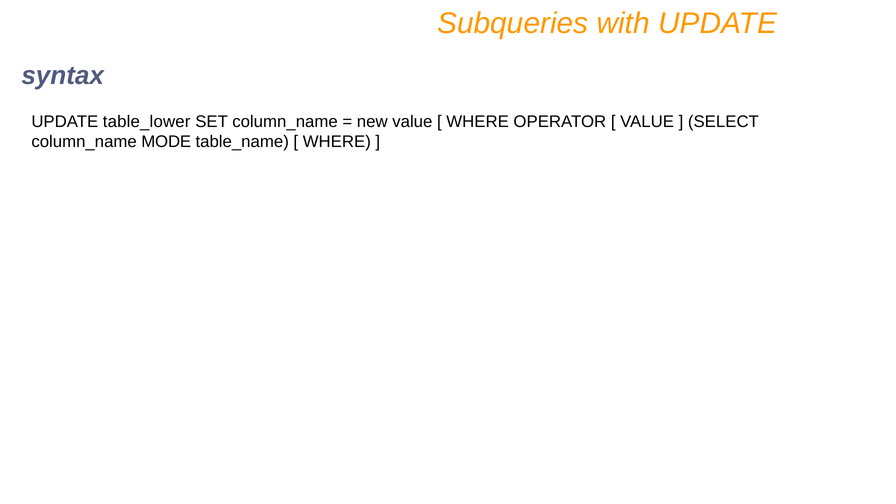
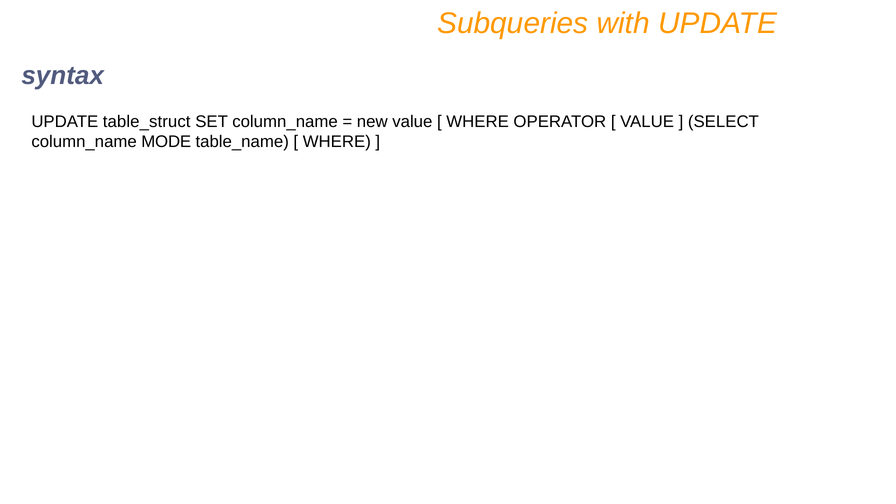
table_lower: table_lower -> table_struct (147, 122)
